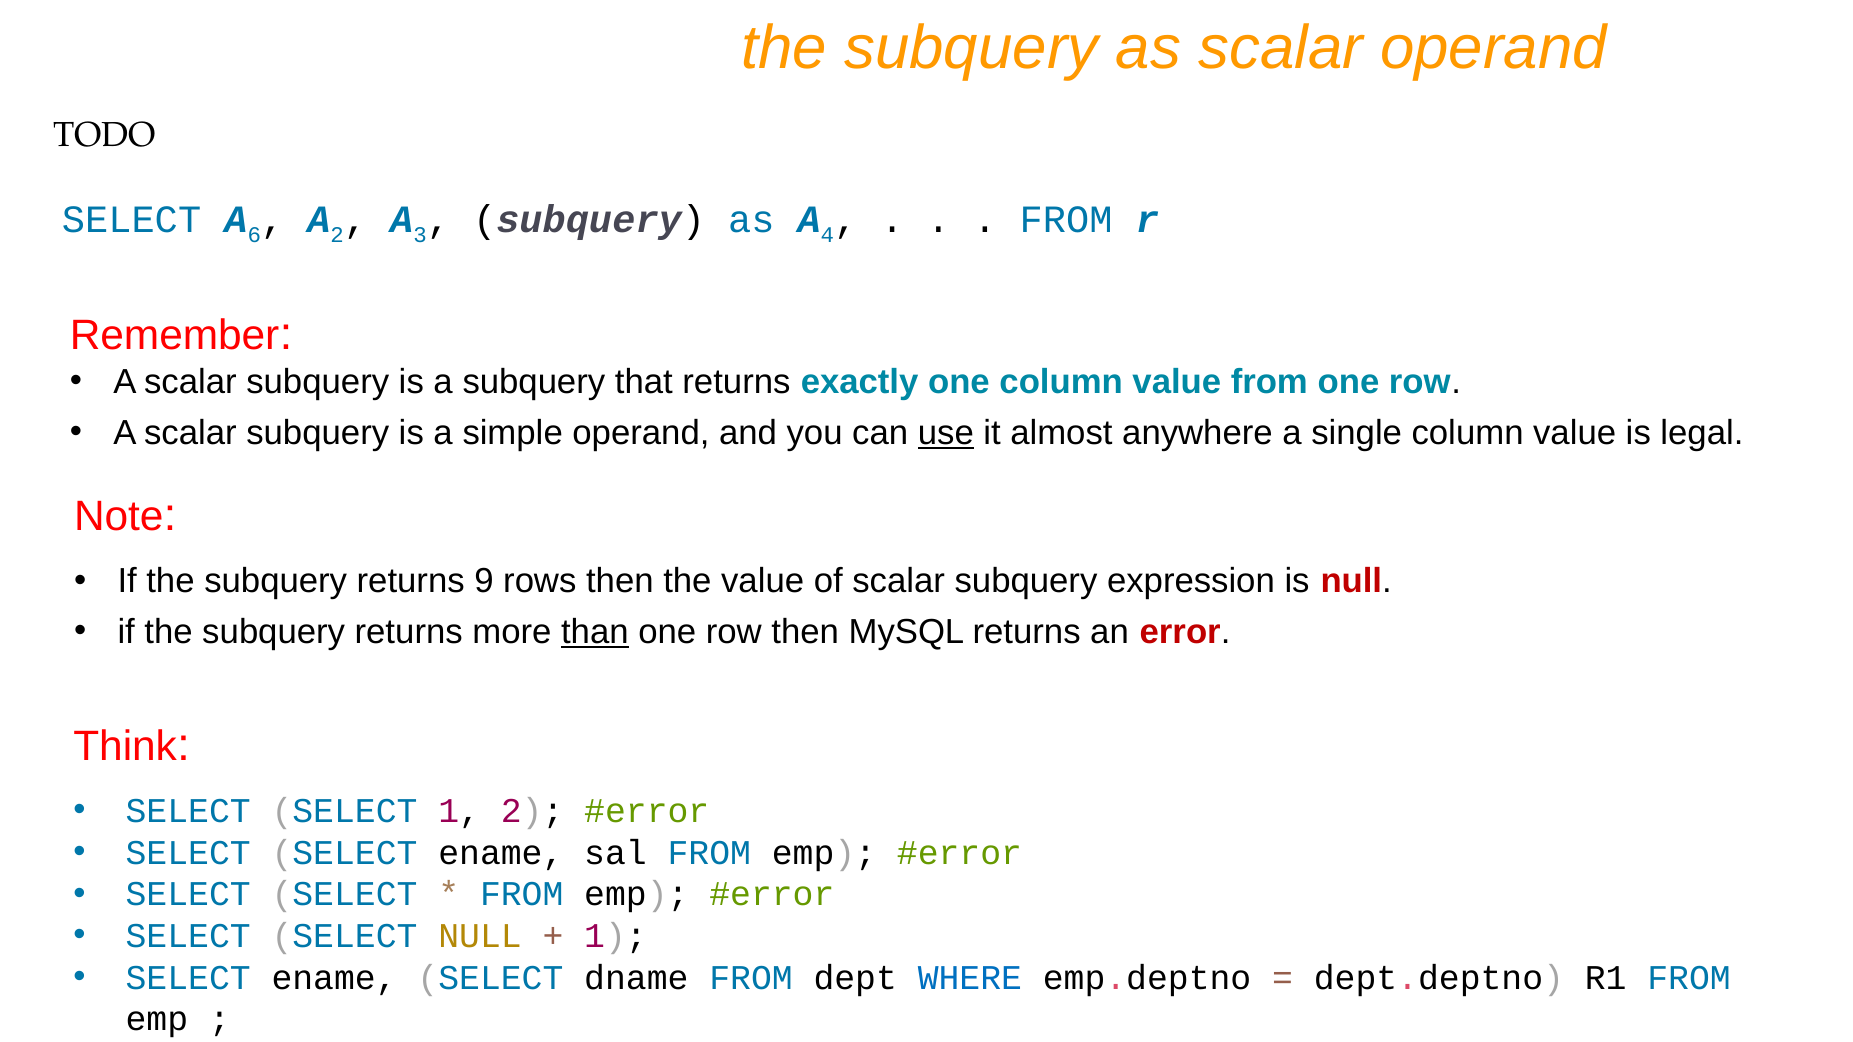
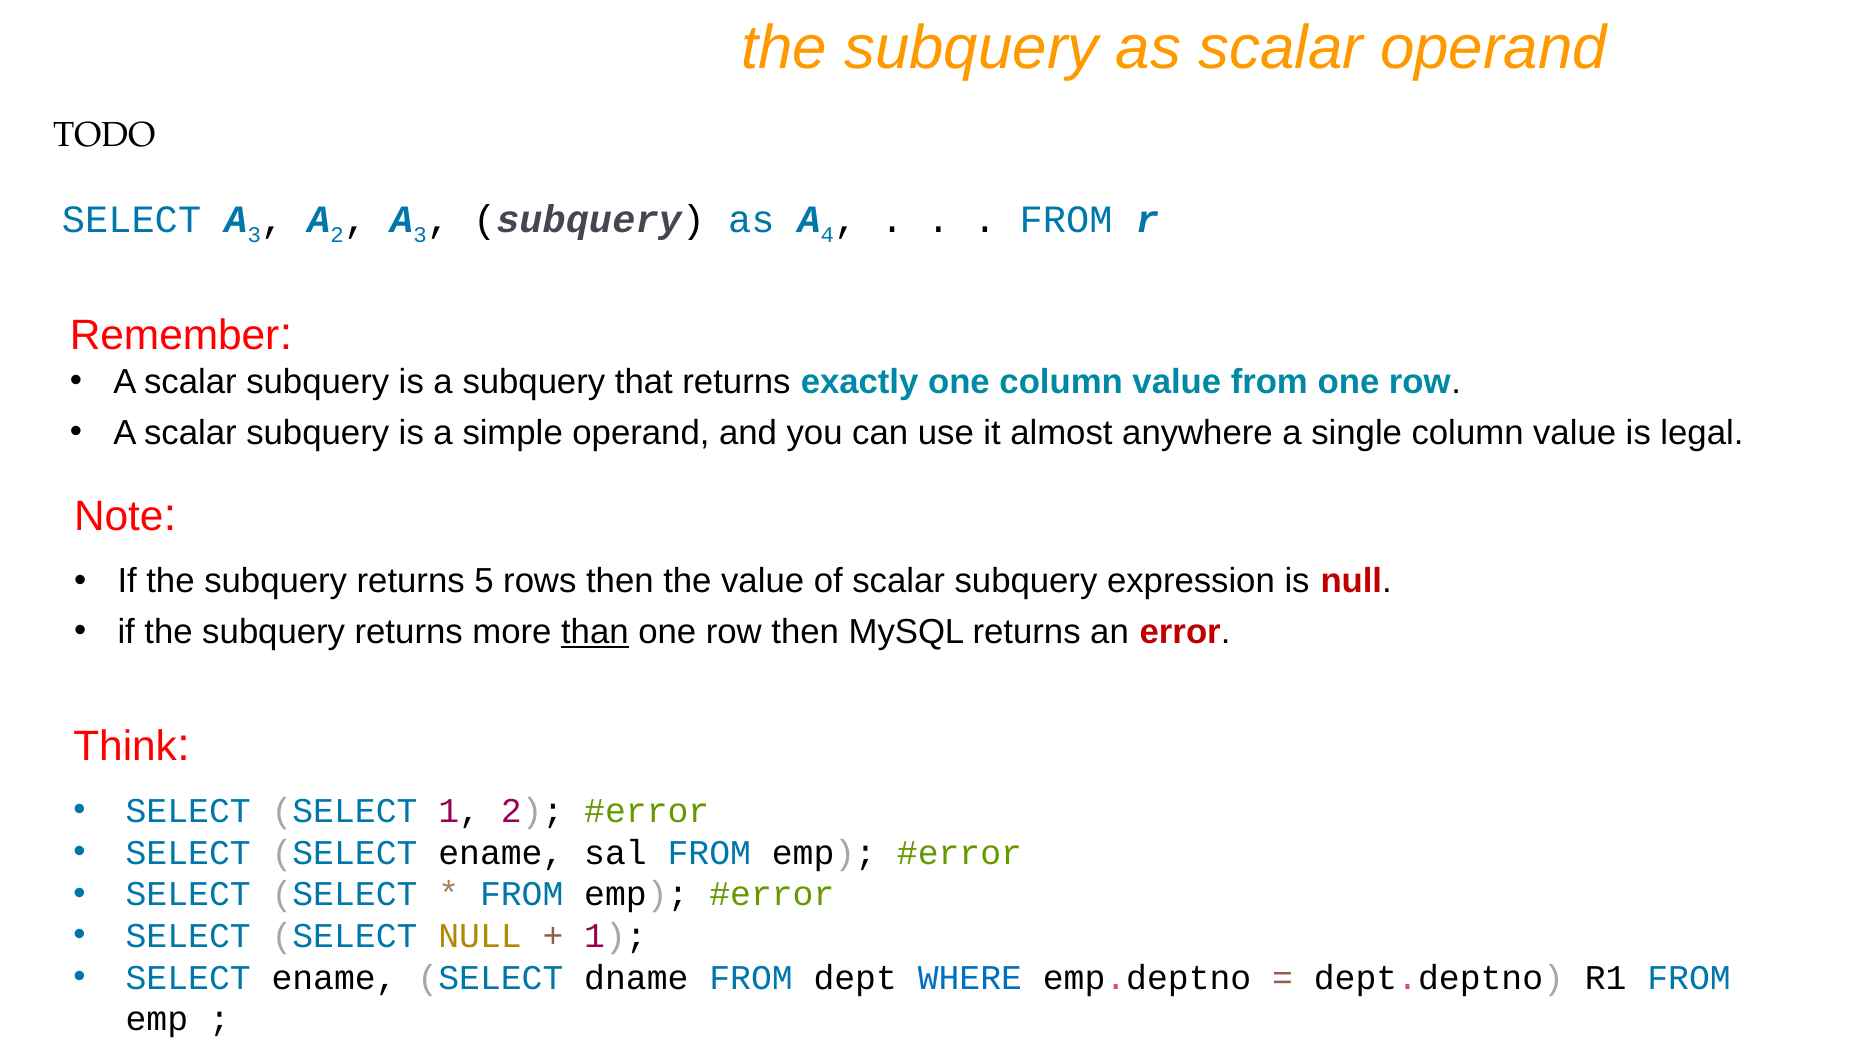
SELECT A 6: 6 -> 3 (254, 235)
use underline: present -> none (946, 433)
9: 9 -> 5 (484, 582)
